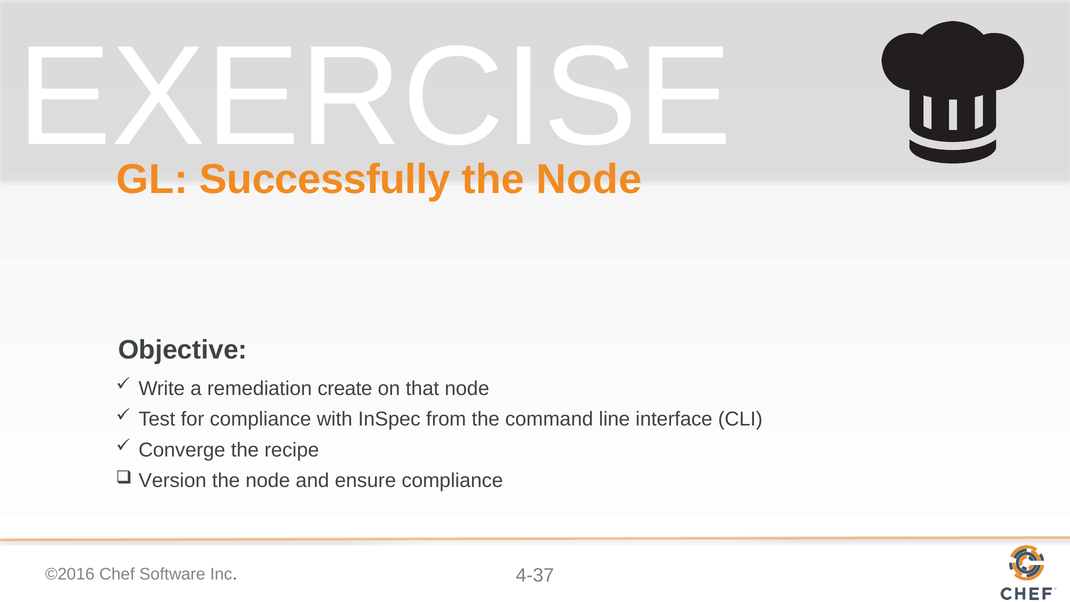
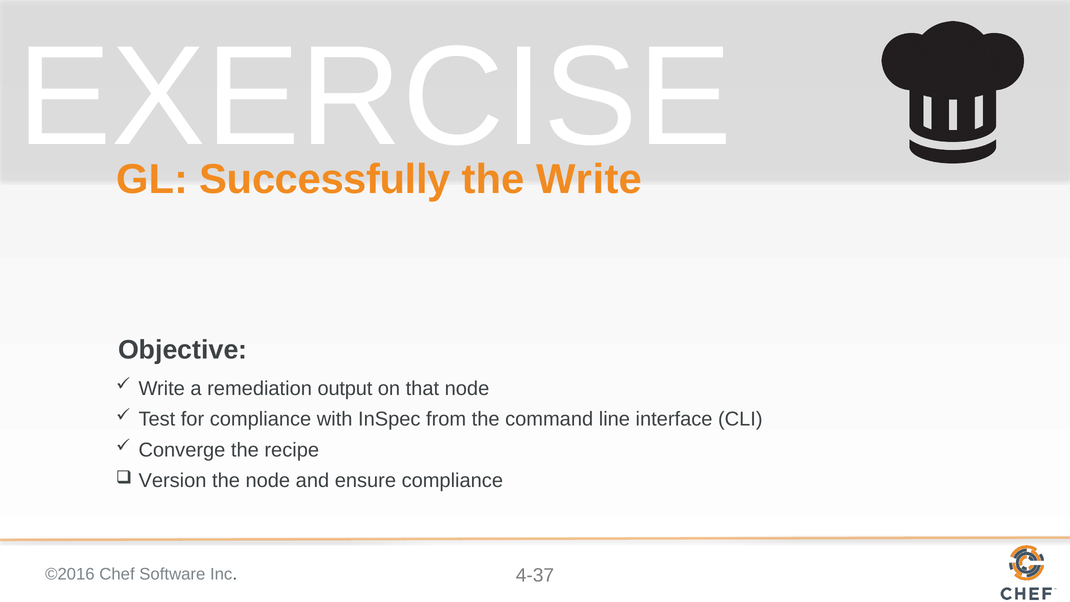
Node: Node -> Write (589, 179)
create: create -> output (345, 388)
